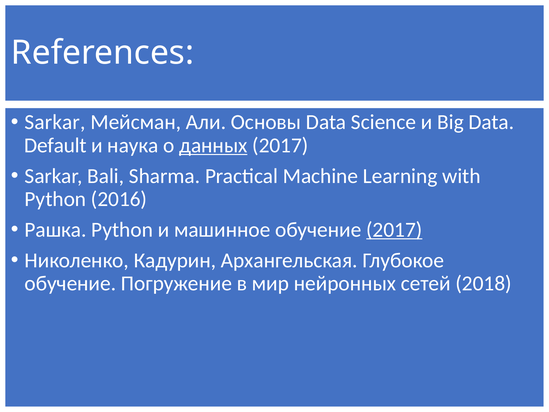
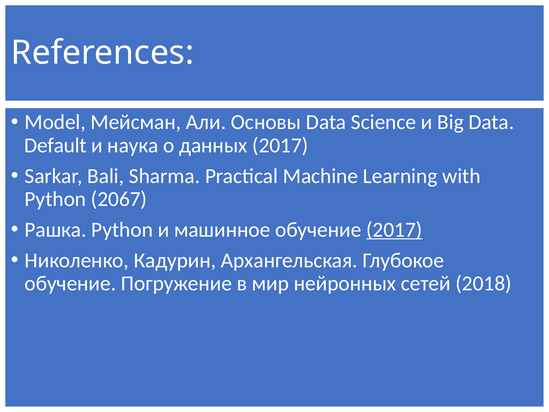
Sarkar: Sarkar -> Model (55, 122)
данных underline: present -> none (213, 145)
2016: 2016 -> 2067 (119, 199)
